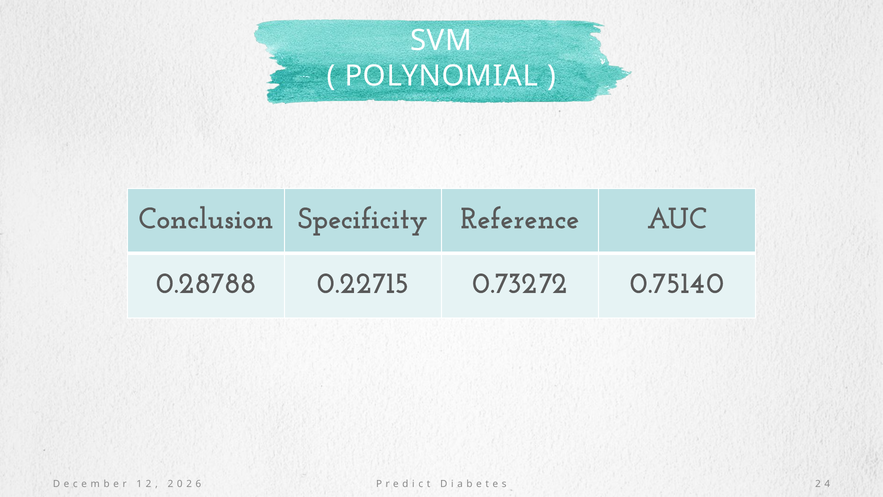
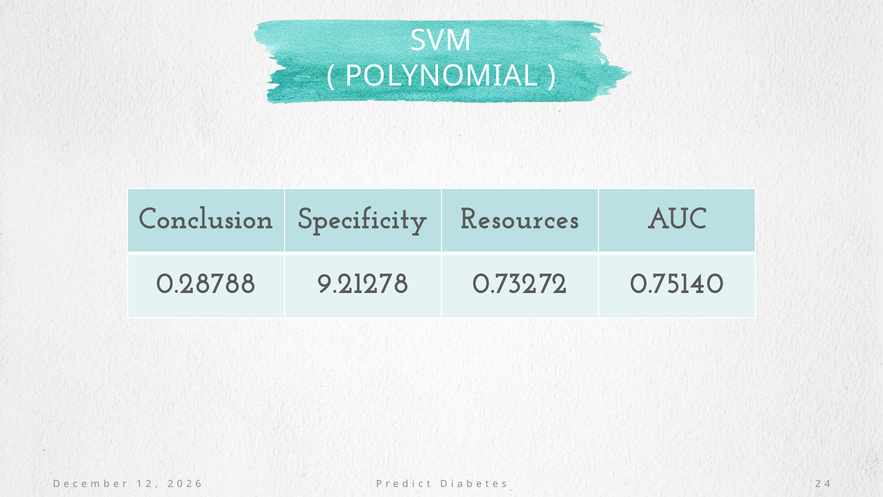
Reference: Reference -> Resources (520, 218)
0.22715: 0.22715 -> 9.21278 (363, 283)
